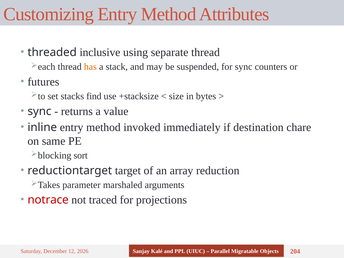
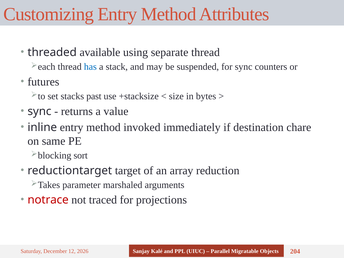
inclusive: inclusive -> available (100, 52)
has colour: orange -> blue (90, 67)
find: find -> past (94, 96)
